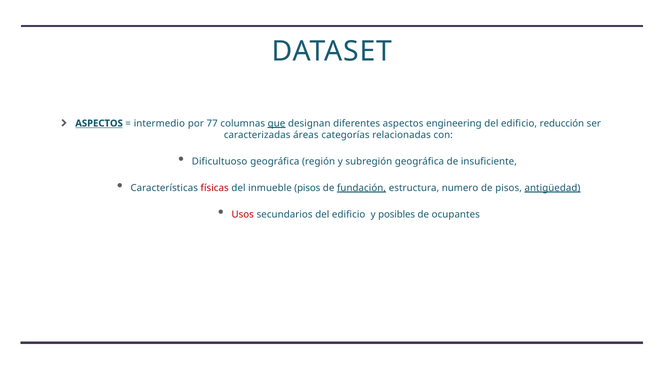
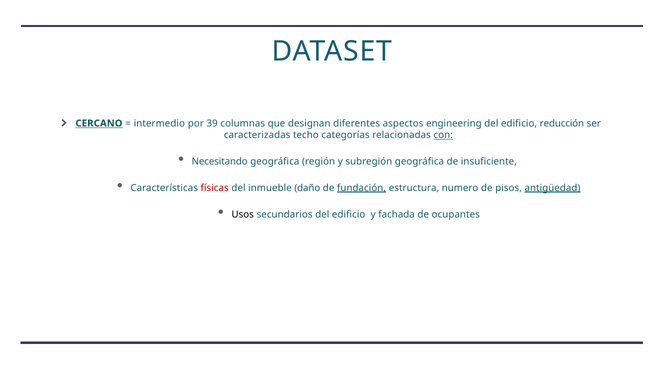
ASPECTOS: ASPECTOS -> CERCANO (99, 124)
77: 77 -> 39 (212, 124)
que underline: present -> none (277, 124)
áreas: áreas -> techo (306, 135)
con underline: none -> present (443, 135)
Dificultuoso: Dificultuoso -> Necesitando (220, 162)
inmueble pisos: pisos -> daño (307, 188)
Usos colour: red -> black (243, 215)
posibles: posibles -> fachada (397, 215)
